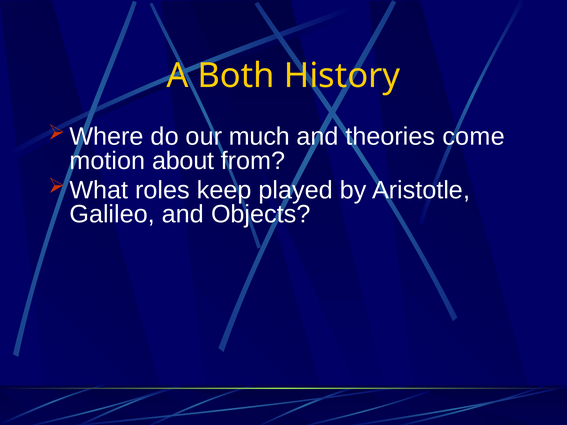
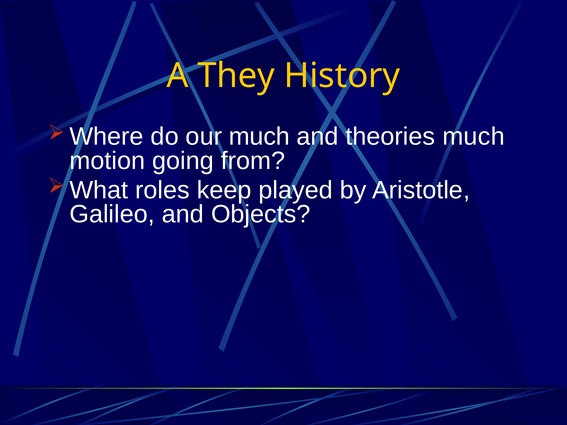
Both: Both -> They (236, 76)
theories come: come -> much (474, 137)
about: about -> going (183, 161)
